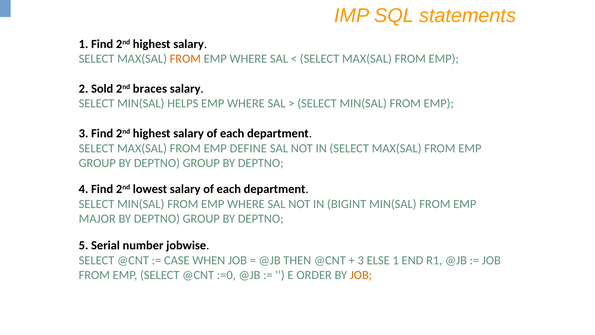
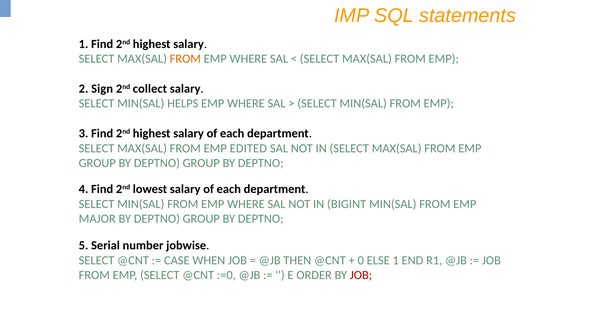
Sold: Sold -> Sign (102, 89)
braces: braces -> collect (150, 89)
DEFINE: DEFINE -> EDITED (248, 148)
3: 3 -> 0 (361, 260)
JOB colour: orange -> red (361, 275)
